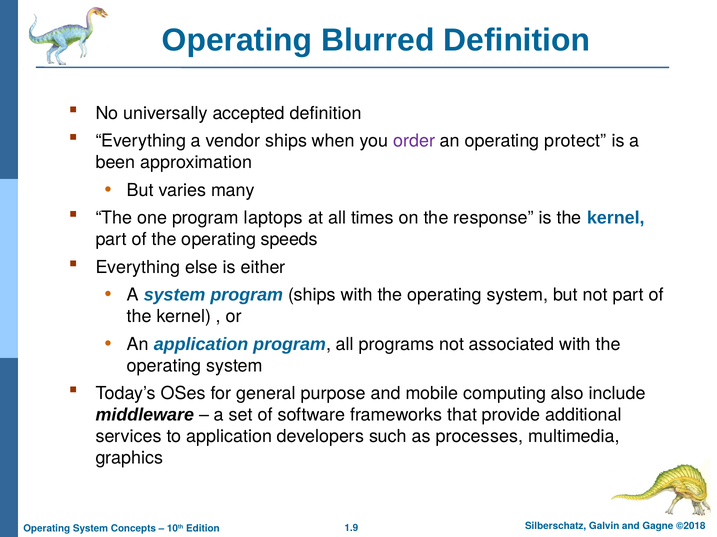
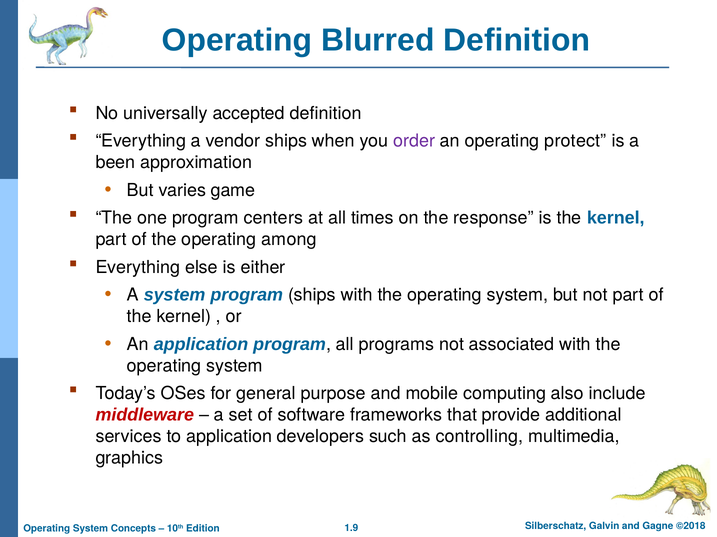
many: many -> game (233, 190)
laptops: laptops -> centers (273, 218)
speeds: speeds -> among (289, 240)
middleware colour: black -> red (145, 415)
processes: processes -> controlling (479, 437)
